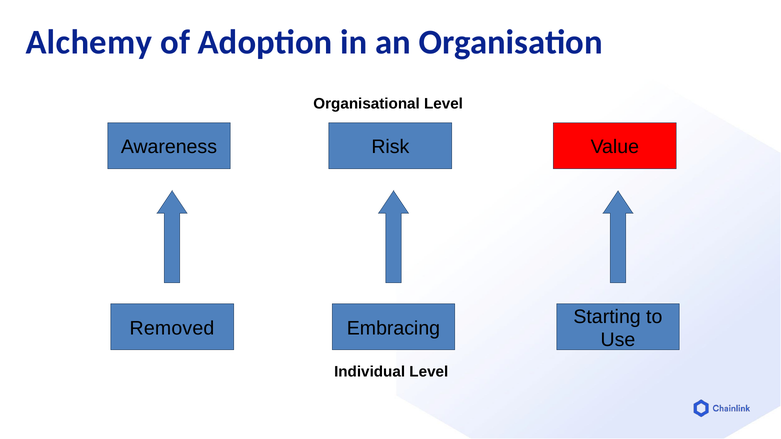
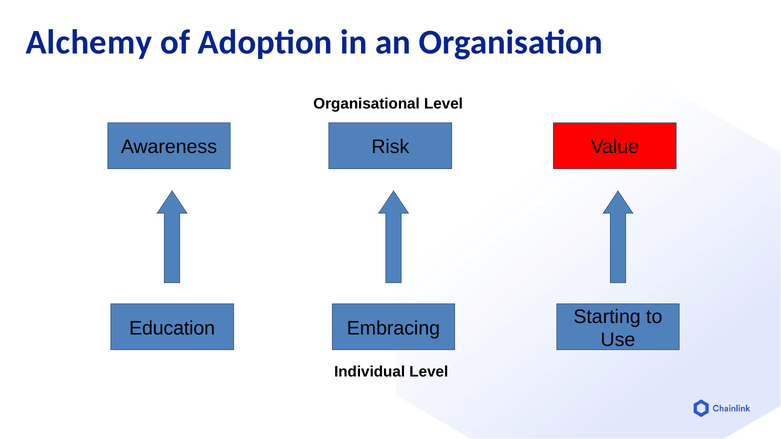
Removed: Removed -> Education (172, 329)
